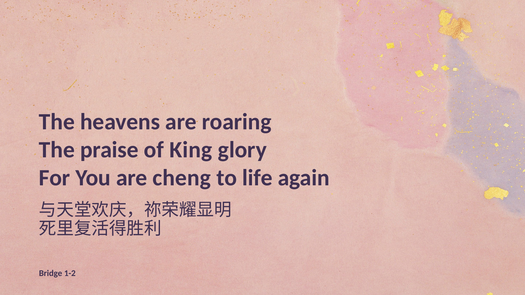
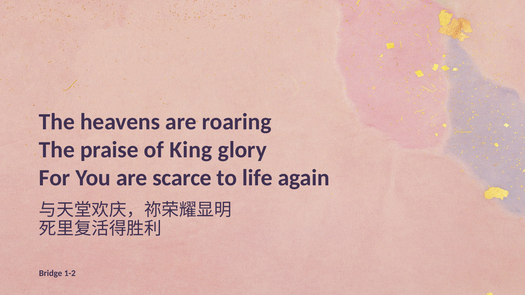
cheng: cheng -> scarce (182, 178)
